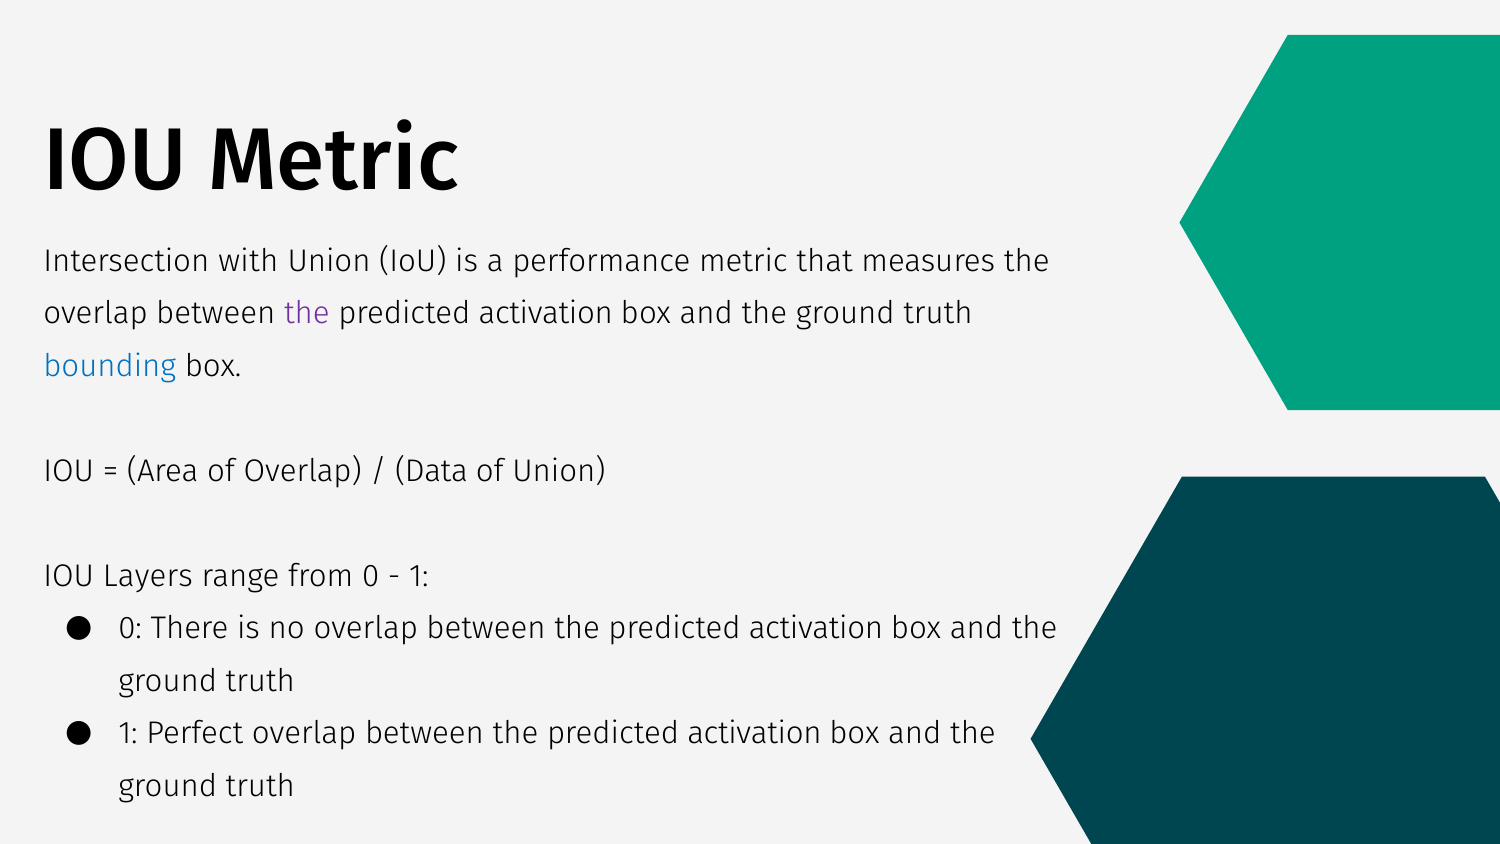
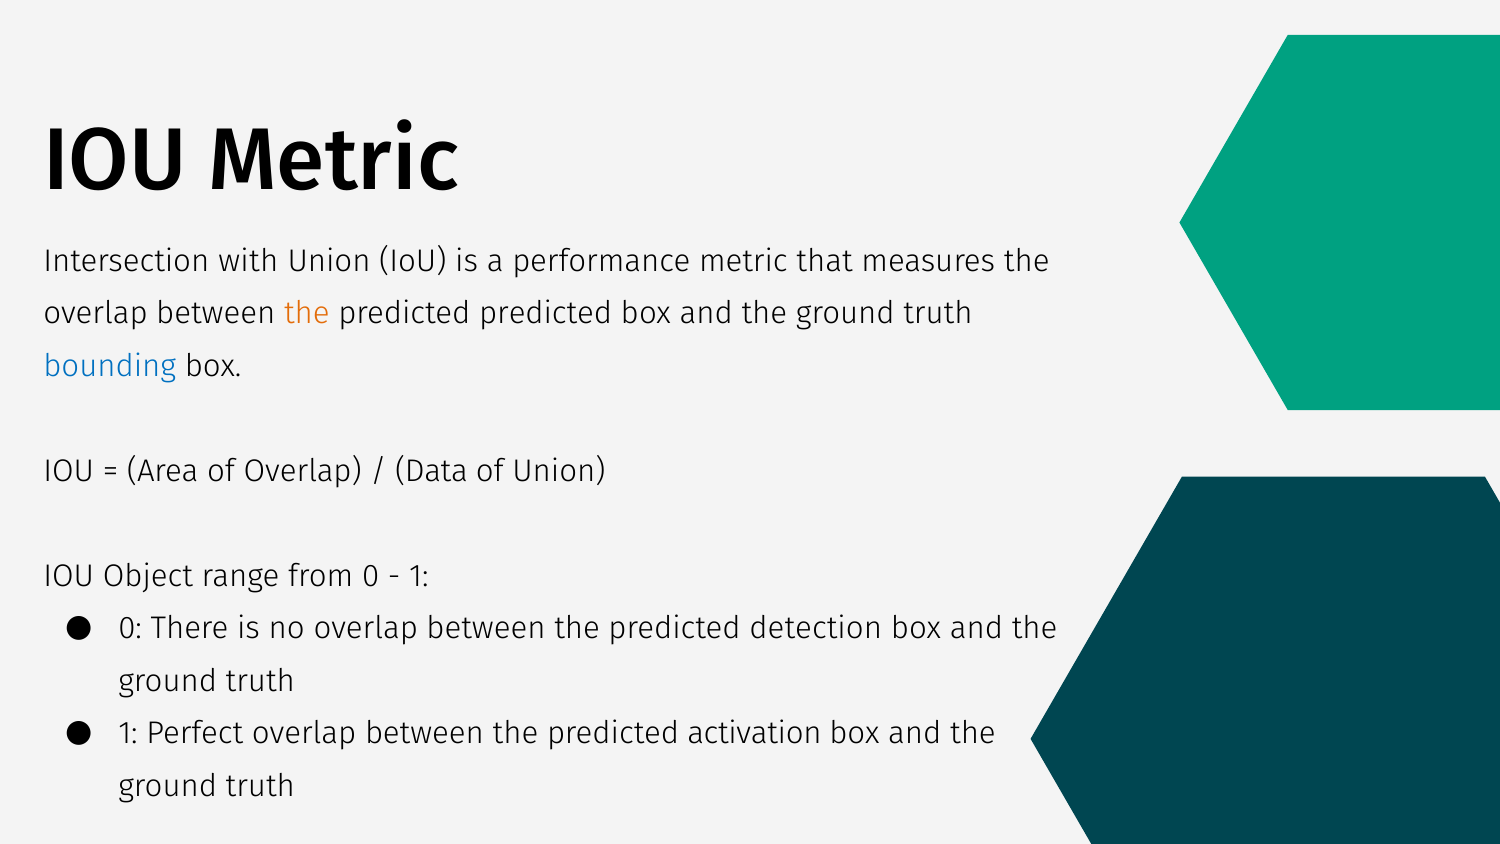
the colour: purple -> orange (307, 313)
activation: activation -> predicted (546, 313)
Layers: Layers -> Object (148, 576)
activation: activation -> detection (816, 628)
